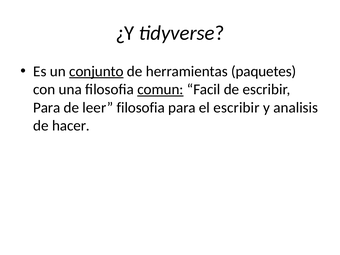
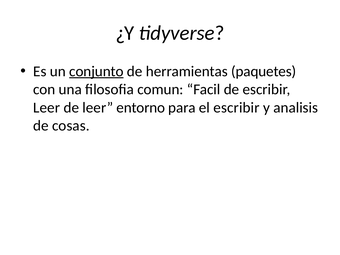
comun underline: present -> none (160, 89)
Para: Para -> Leer (47, 108)
leer filosofia: filosofia -> entorno (141, 108)
hacer: hacer -> cosas (71, 126)
